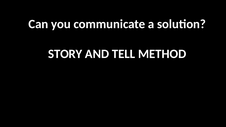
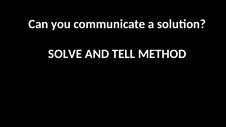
STORY: STORY -> SOLVE (65, 54)
